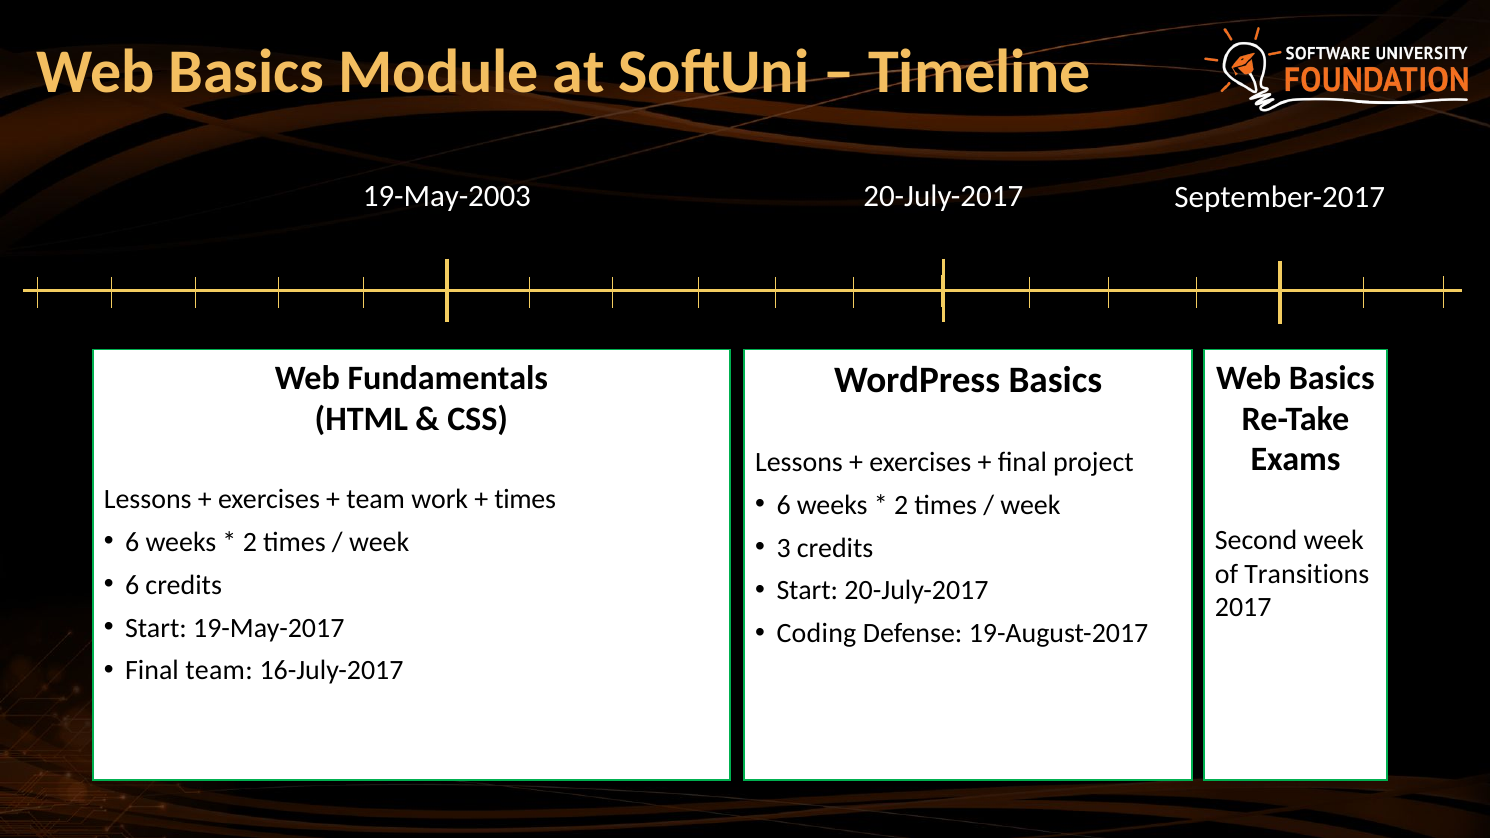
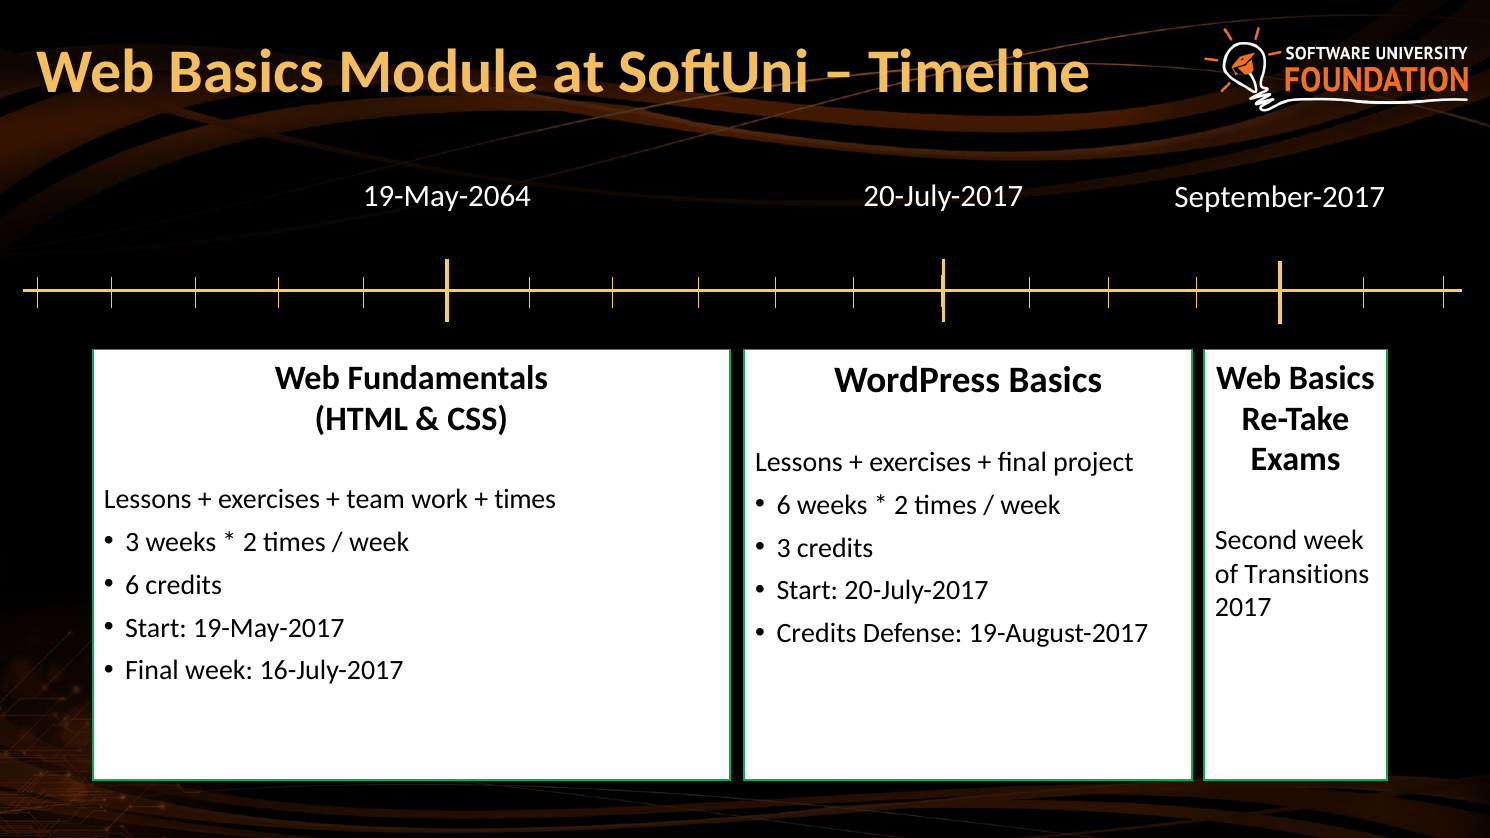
19-May-2003: 19-May-2003 -> 19-May-2064 (447, 197)
6: 6 -> 3 (132, 542)
Coding: Coding -> Credits (817, 634)
Final team: team -> week (219, 671)
